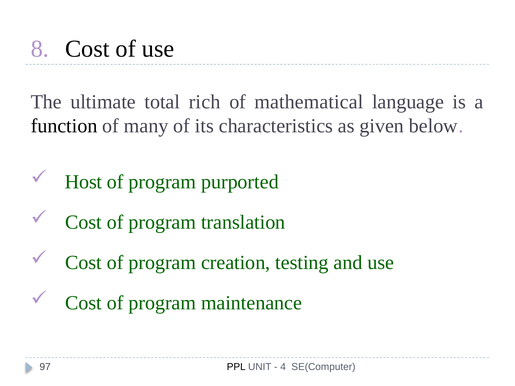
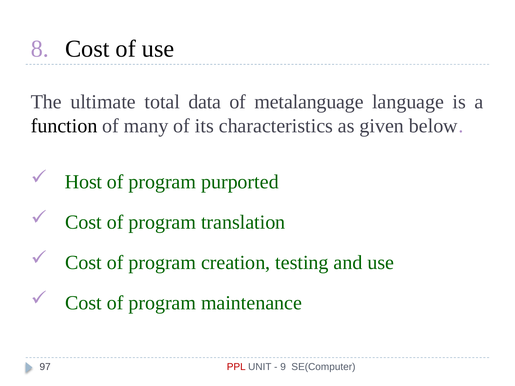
rich: rich -> data (205, 102)
mathematical: mathematical -> metalanguage (309, 102)
PPL colour: black -> red (236, 367)
4: 4 -> 9 (283, 367)
